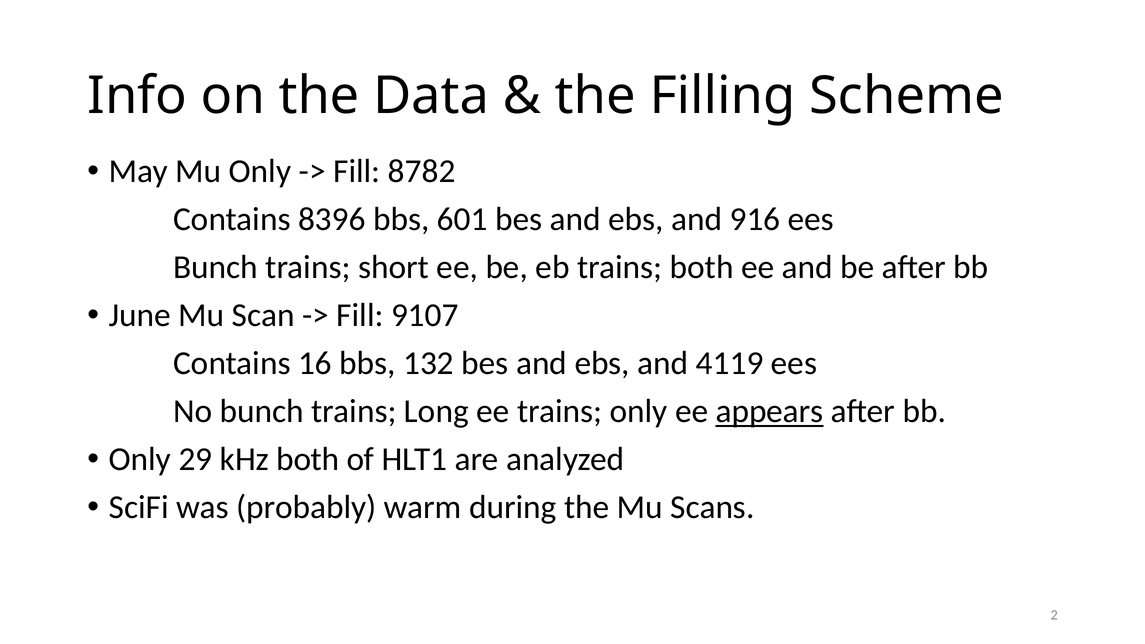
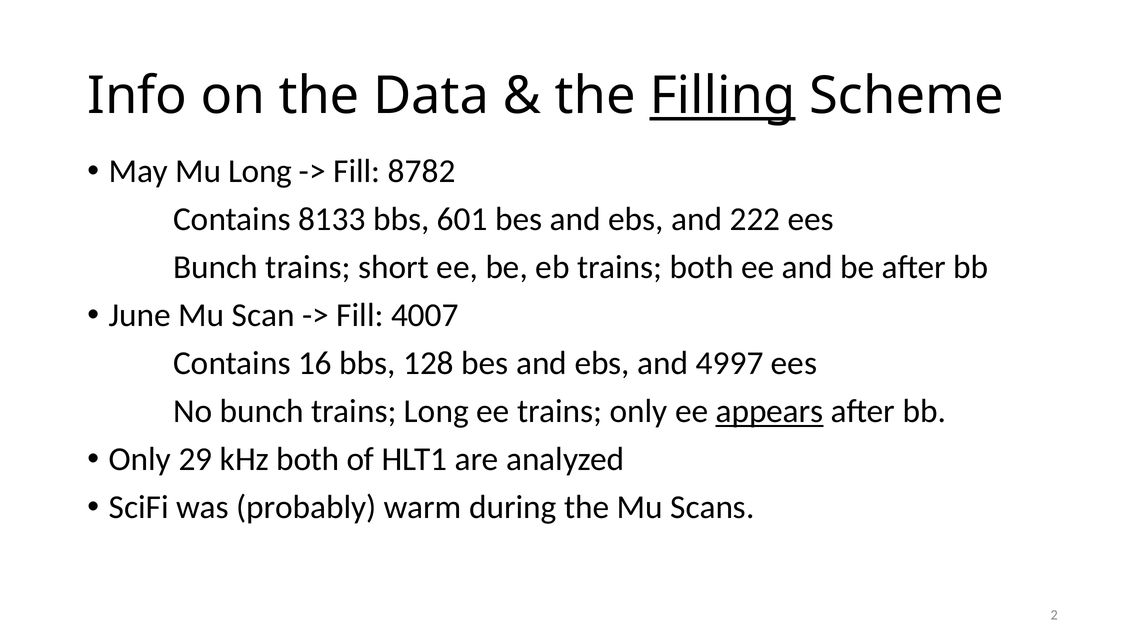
Filling underline: none -> present (723, 96)
Mu Only: Only -> Long (260, 171)
8396: 8396 -> 8133 (332, 219)
916: 916 -> 222 (755, 219)
9107: 9107 -> 4007 (425, 315)
132: 132 -> 128 (428, 363)
4119: 4119 -> 4997 (730, 363)
